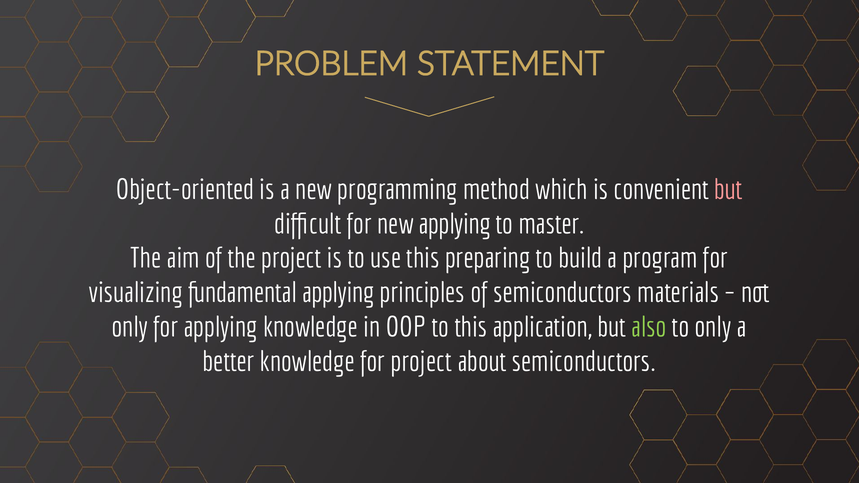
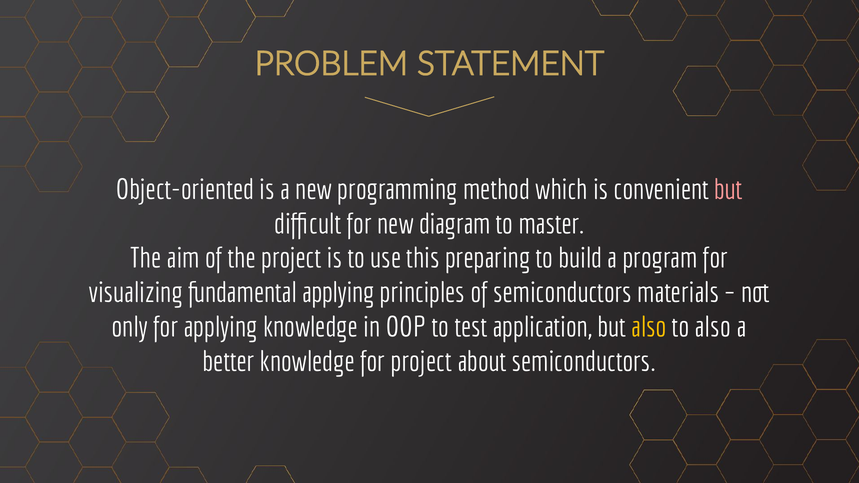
new applying: applying -> diagram (455, 224)
to this: this -> test (471, 327)
also colour: light green -> yellow (649, 327)
to only: only -> also (713, 327)
